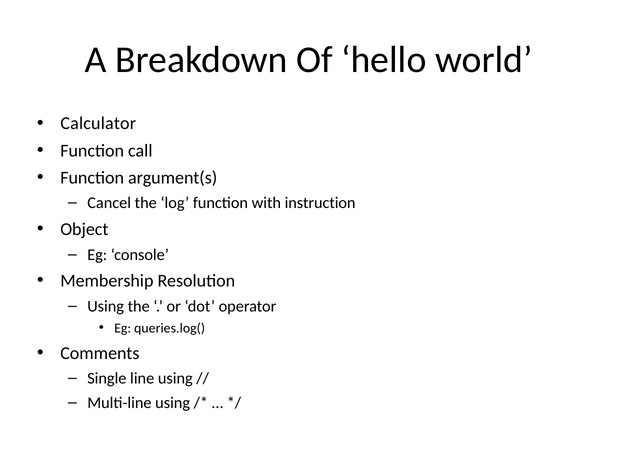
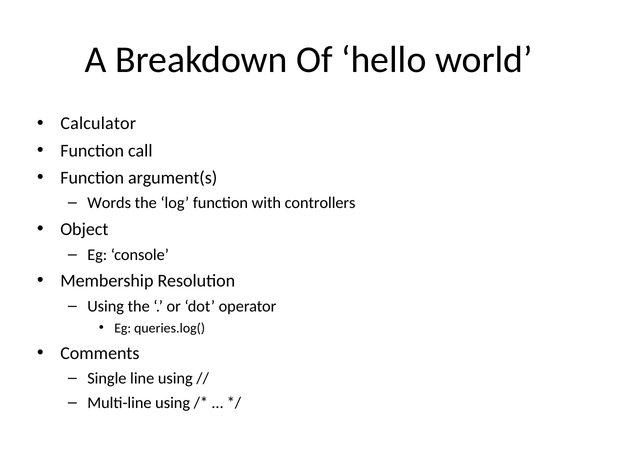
Cancel: Cancel -> Words (109, 203)
instruction: instruction -> controllers (320, 203)
